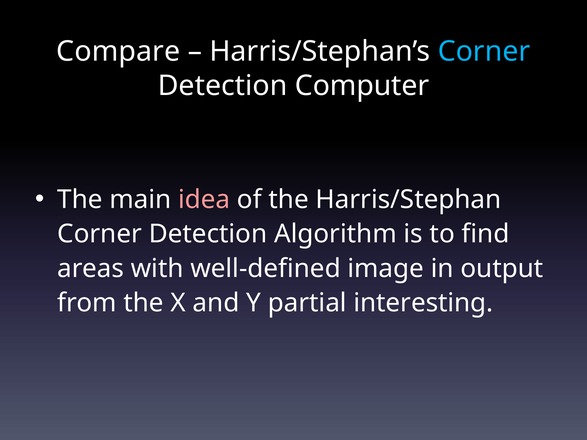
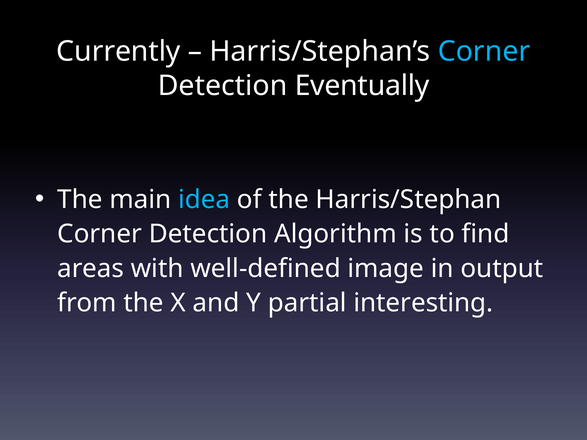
Compare: Compare -> Currently (118, 51)
Computer: Computer -> Eventually (362, 86)
idea colour: pink -> light blue (204, 200)
